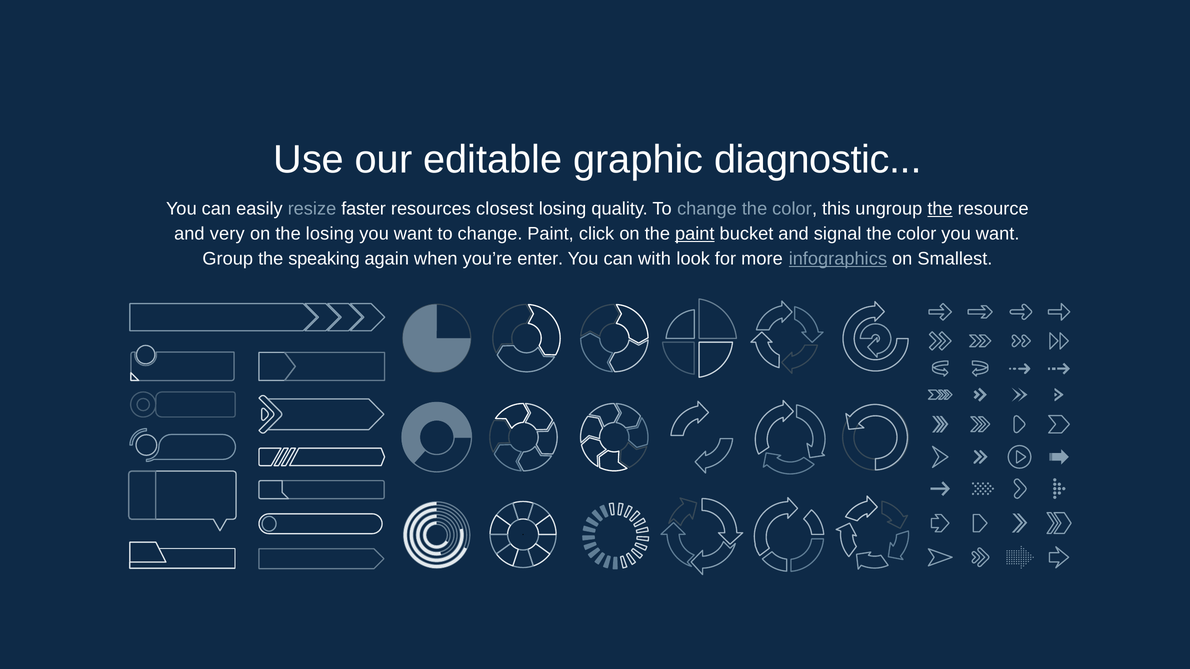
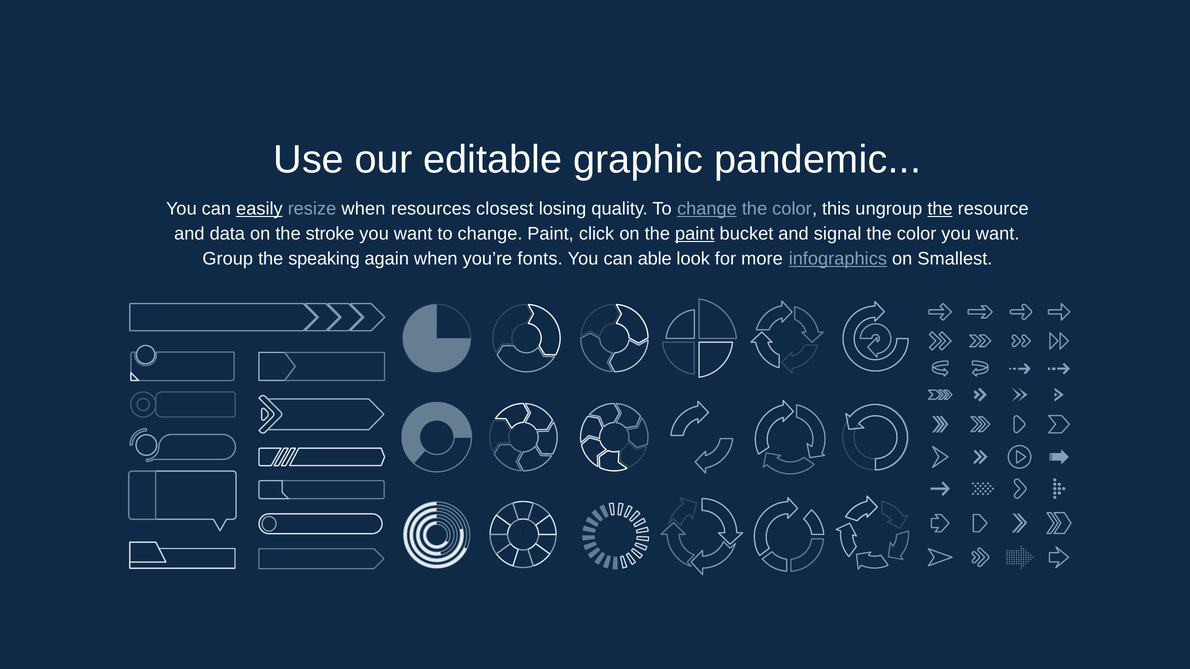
diagnostic: diagnostic -> pandemic (818, 160)
easily underline: none -> present (259, 209)
resize faster: faster -> when (363, 209)
change underline: none -> present (707, 209)
very: very -> data (227, 234)
the losing: losing -> stroke (330, 234)
enter: enter -> fonts (540, 259)
with: with -> able (655, 259)
